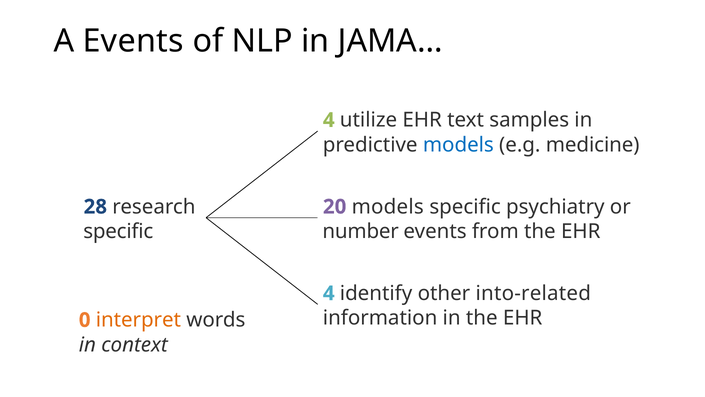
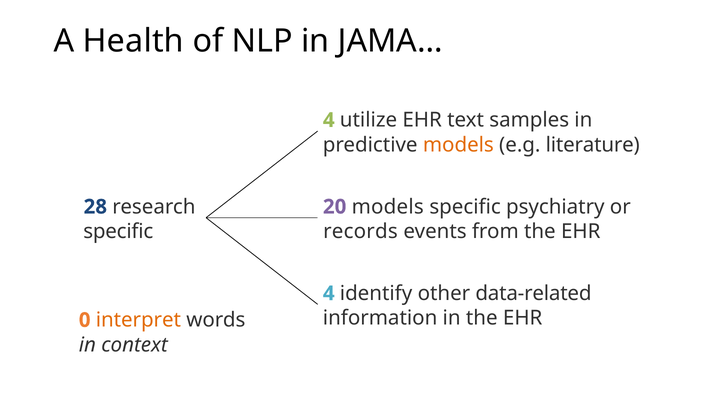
A Events: Events -> Health (133, 41)
models colour: blue -> orange (458, 145)
medicine: medicine -> literature (593, 145)
number: number -> records (360, 231)
into-related: into-related -> data-related (533, 293)
